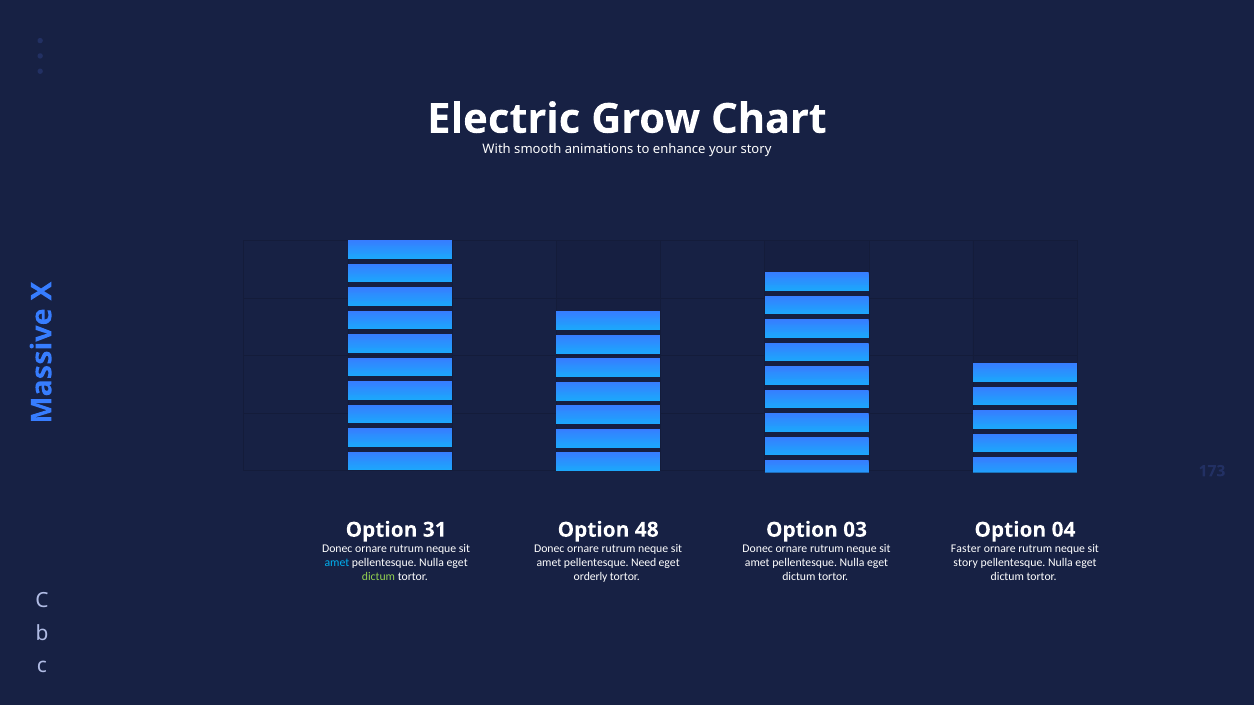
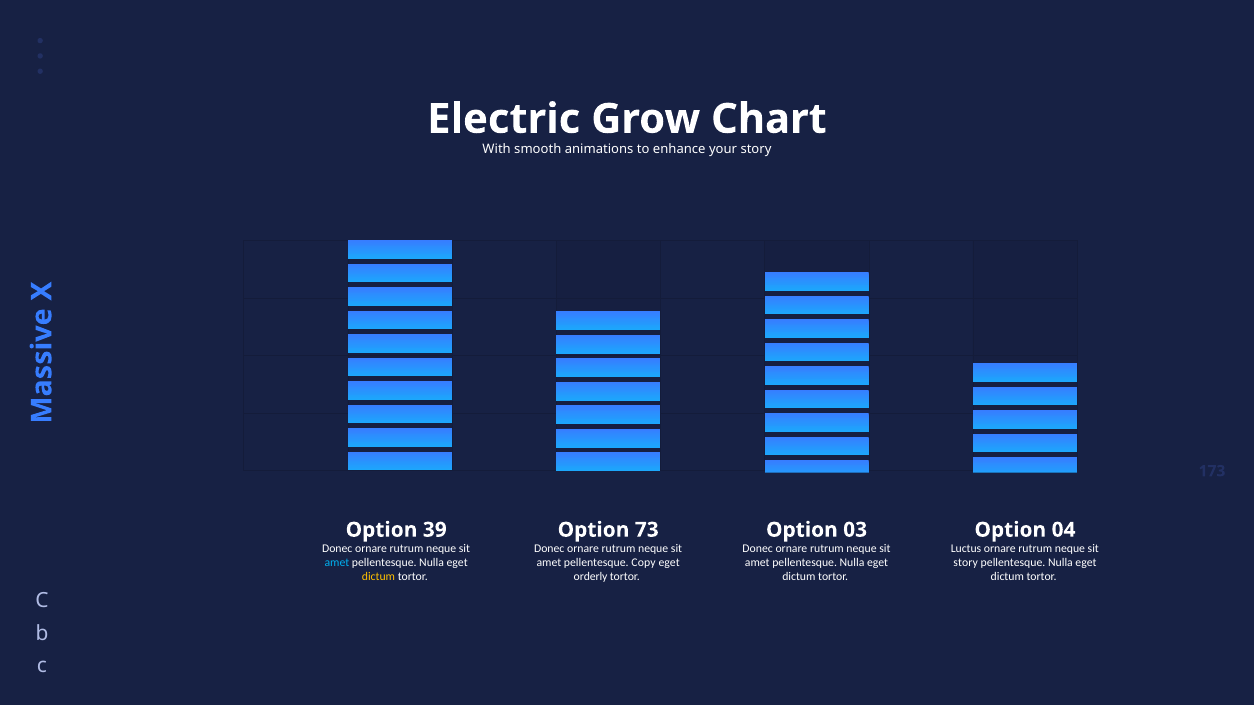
31: 31 -> 39 (435, 530)
48: 48 -> 73 (647, 530)
Faster: Faster -> Luctus (966, 549)
Need: Need -> Copy (644, 563)
dictum colour: light green -> yellow (378, 577)
